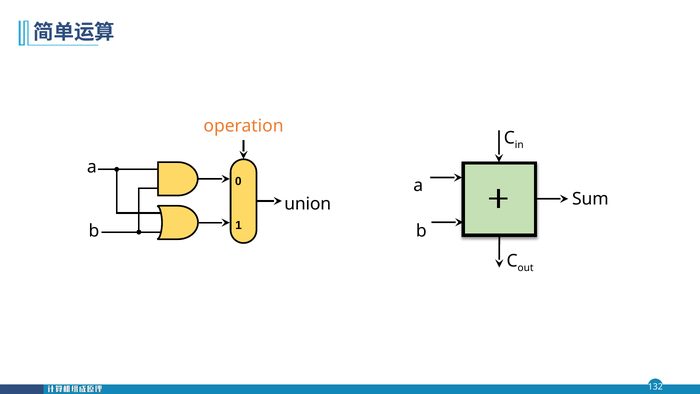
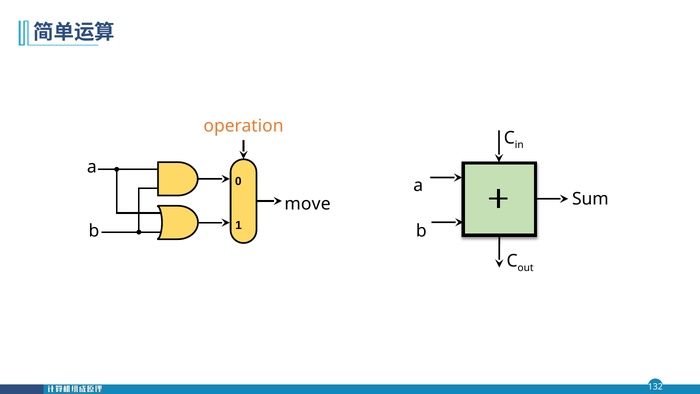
union: union -> move (308, 204)
